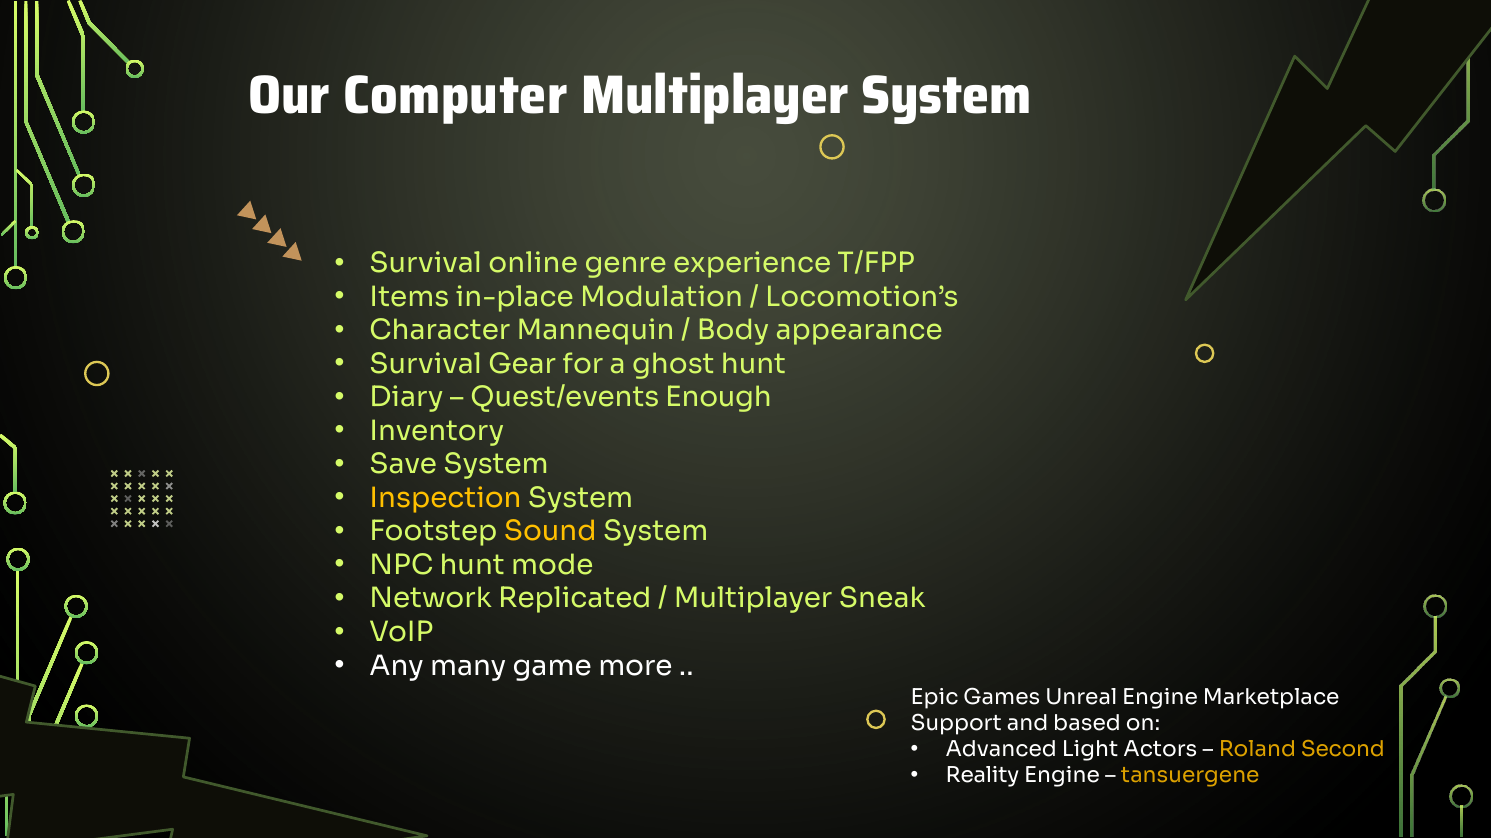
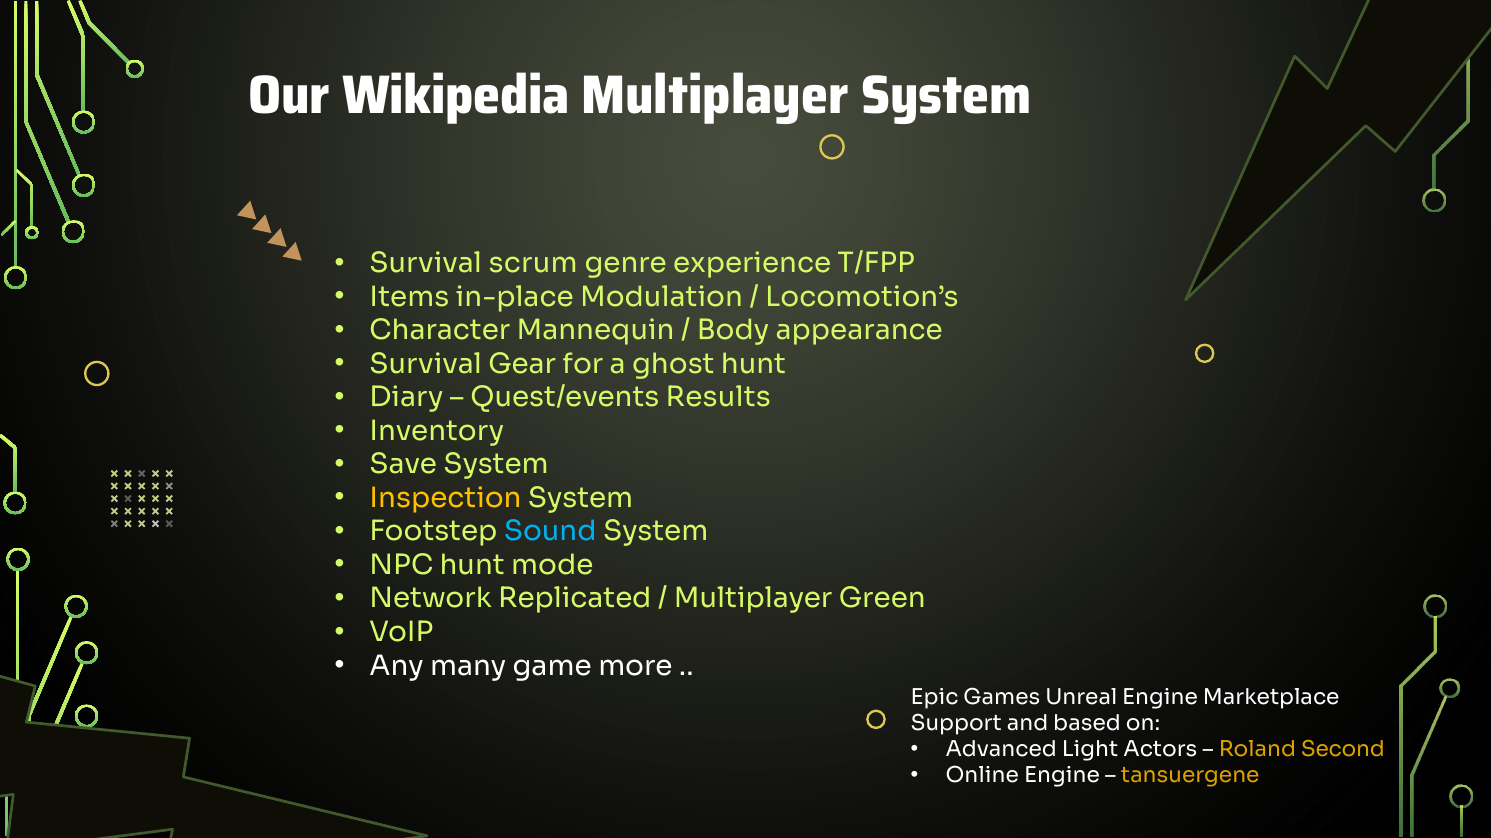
Computer: Computer -> Wikipedia (456, 95)
online: online -> scrum (533, 264)
Enough: Enough -> Results (718, 398)
Sound colour: yellow -> light blue (550, 532)
Sneak: Sneak -> Green (882, 599)
Reality: Reality -> Online (982, 776)
